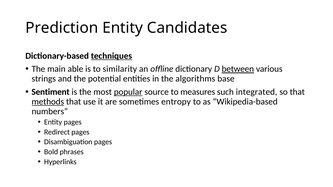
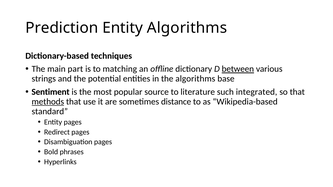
Entity Candidates: Candidates -> Algorithms (187, 28)
techniques underline: present -> none (111, 56)
able: able -> part (75, 69)
similarity: similarity -> matching (120, 69)
popular underline: present -> none (128, 92)
measures: measures -> literature (198, 92)
entropy: entropy -> distance (176, 102)
numbers: numbers -> standard (50, 112)
